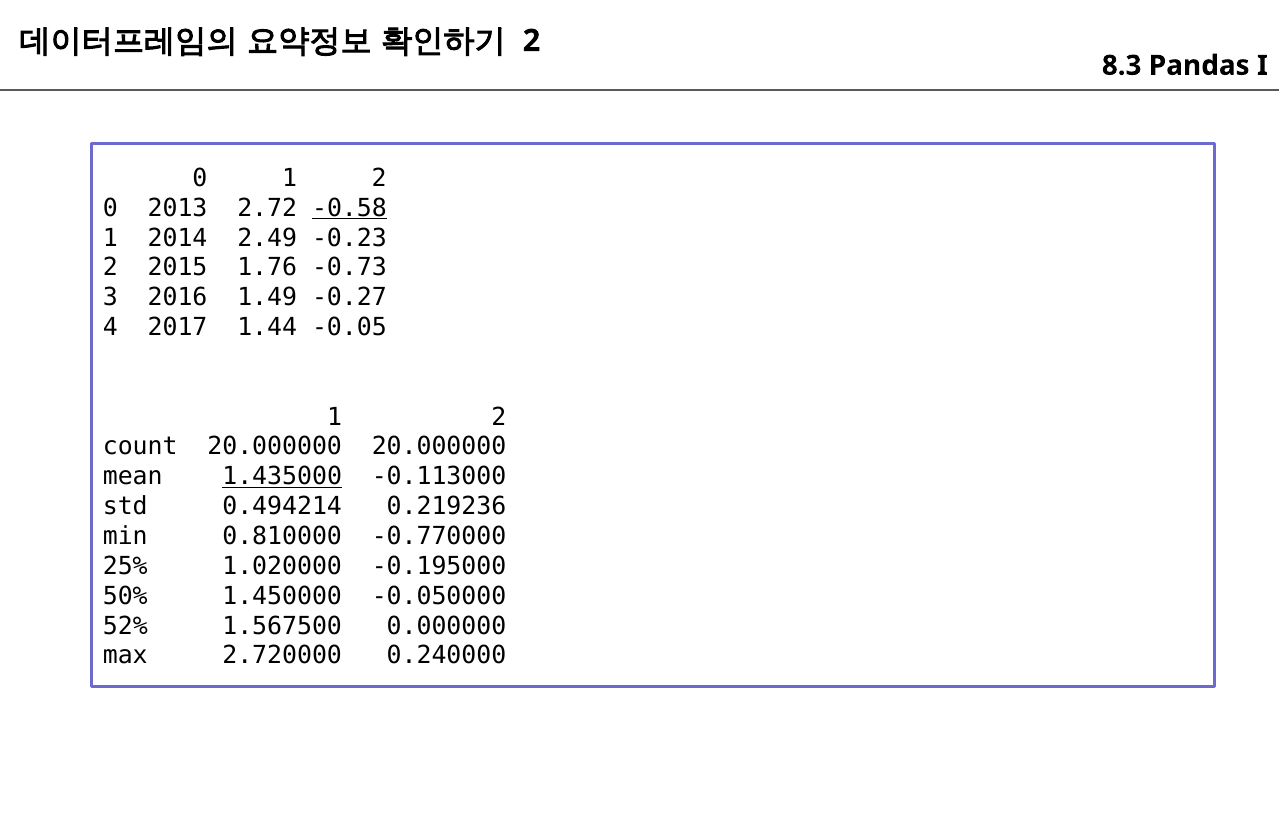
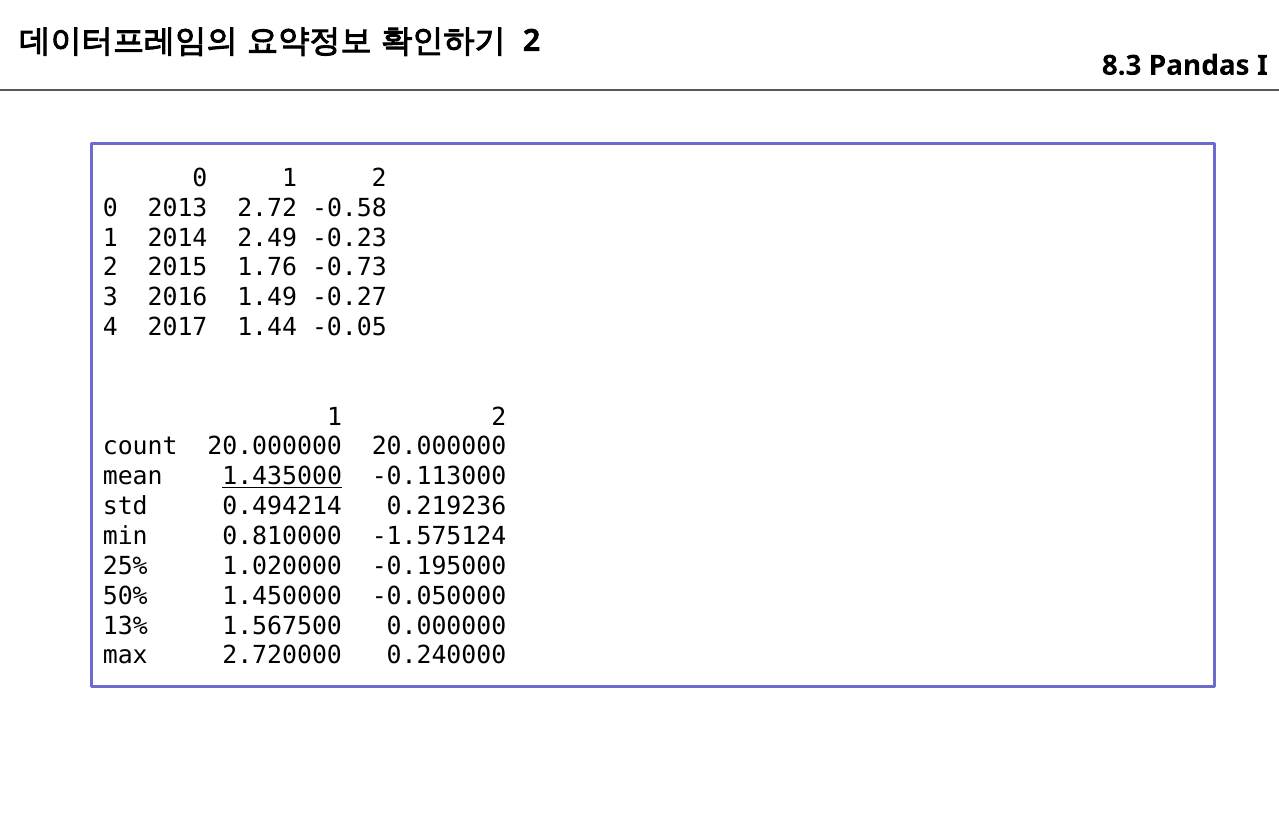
-0.58 underline: present -> none (349, 208)
-0.770000: -0.770000 -> -1.575124 (439, 536)
52%: 52% -> 13% (125, 626)
